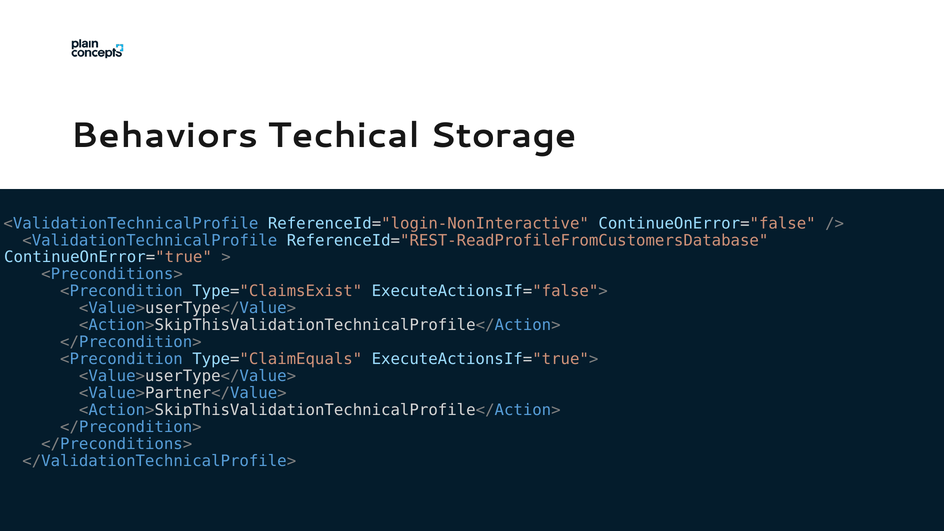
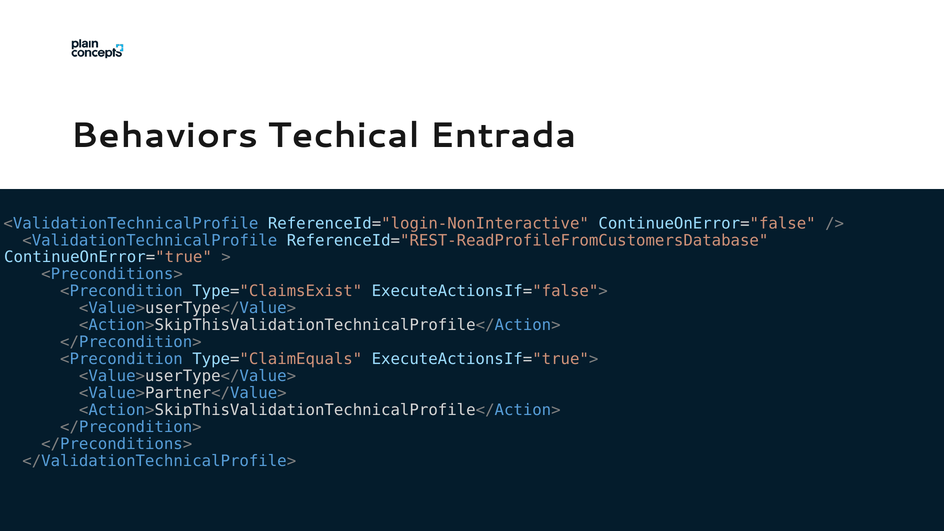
Storage: Storage -> Entrada (503, 136)
